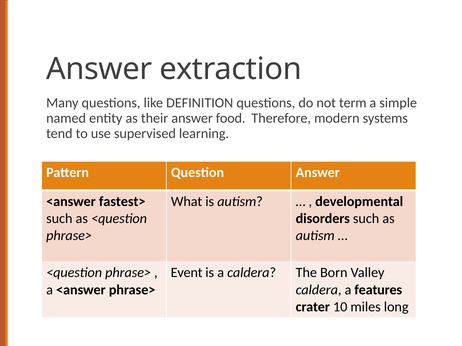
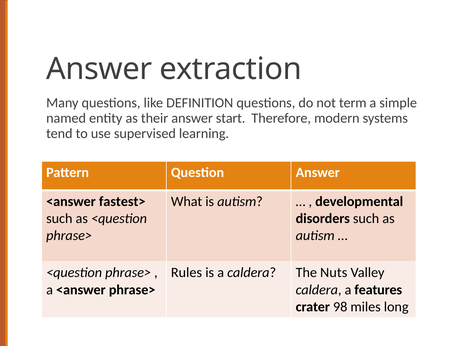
food: food -> start (231, 118)
Event: Event -> Rules (187, 273)
Born: Born -> Nuts (334, 273)
10: 10 -> 98 (340, 307)
